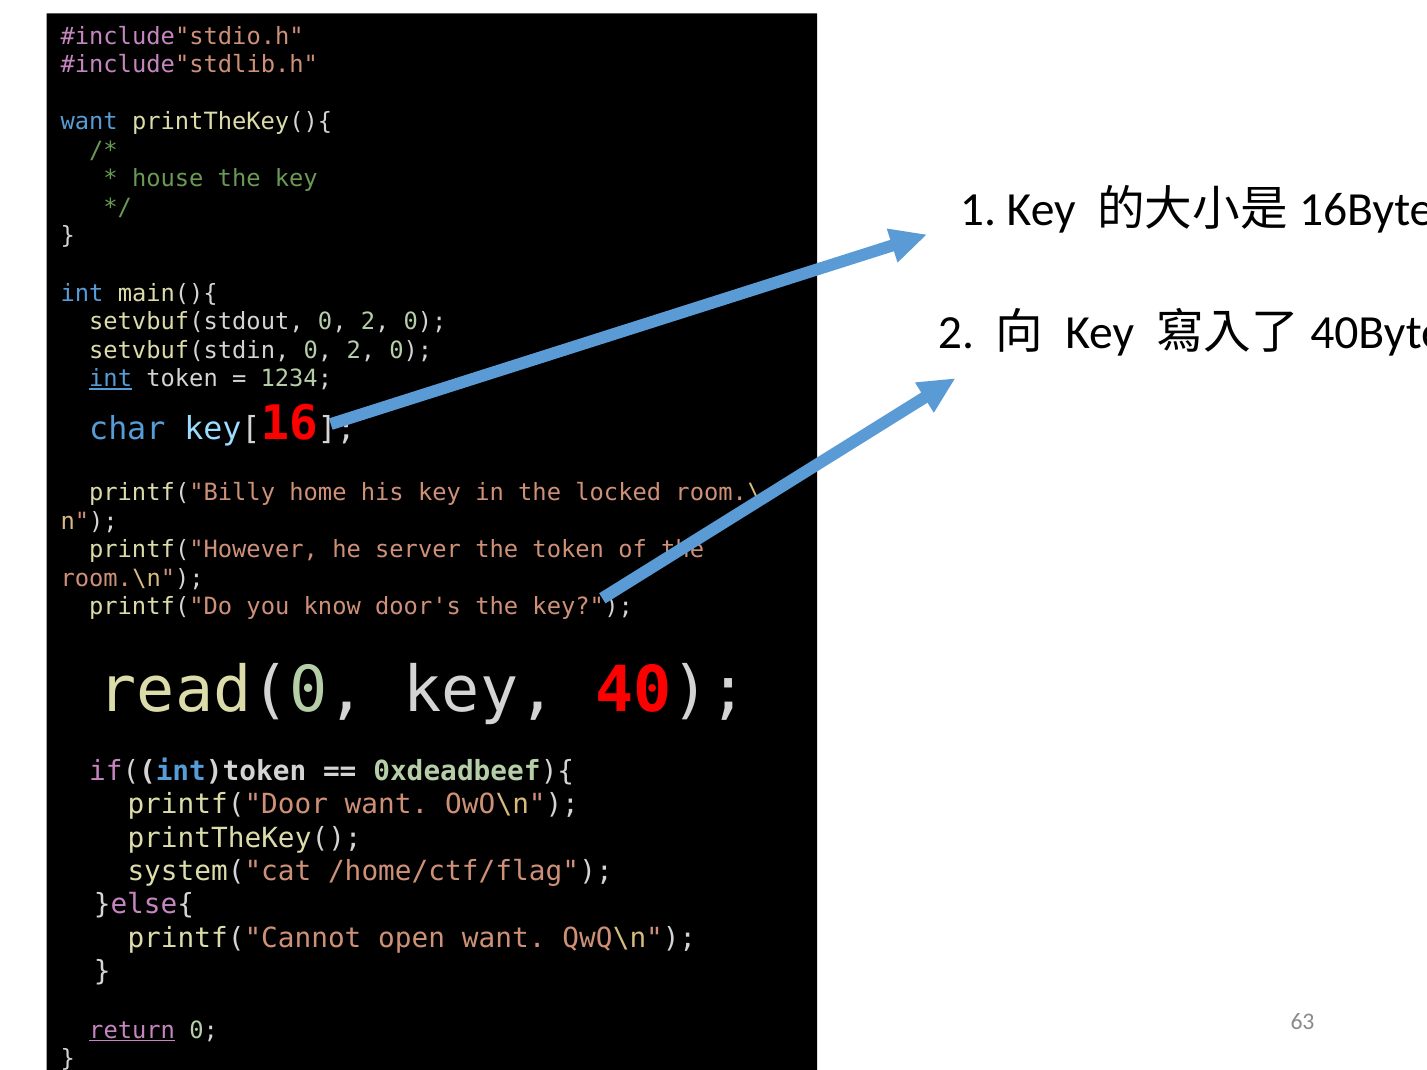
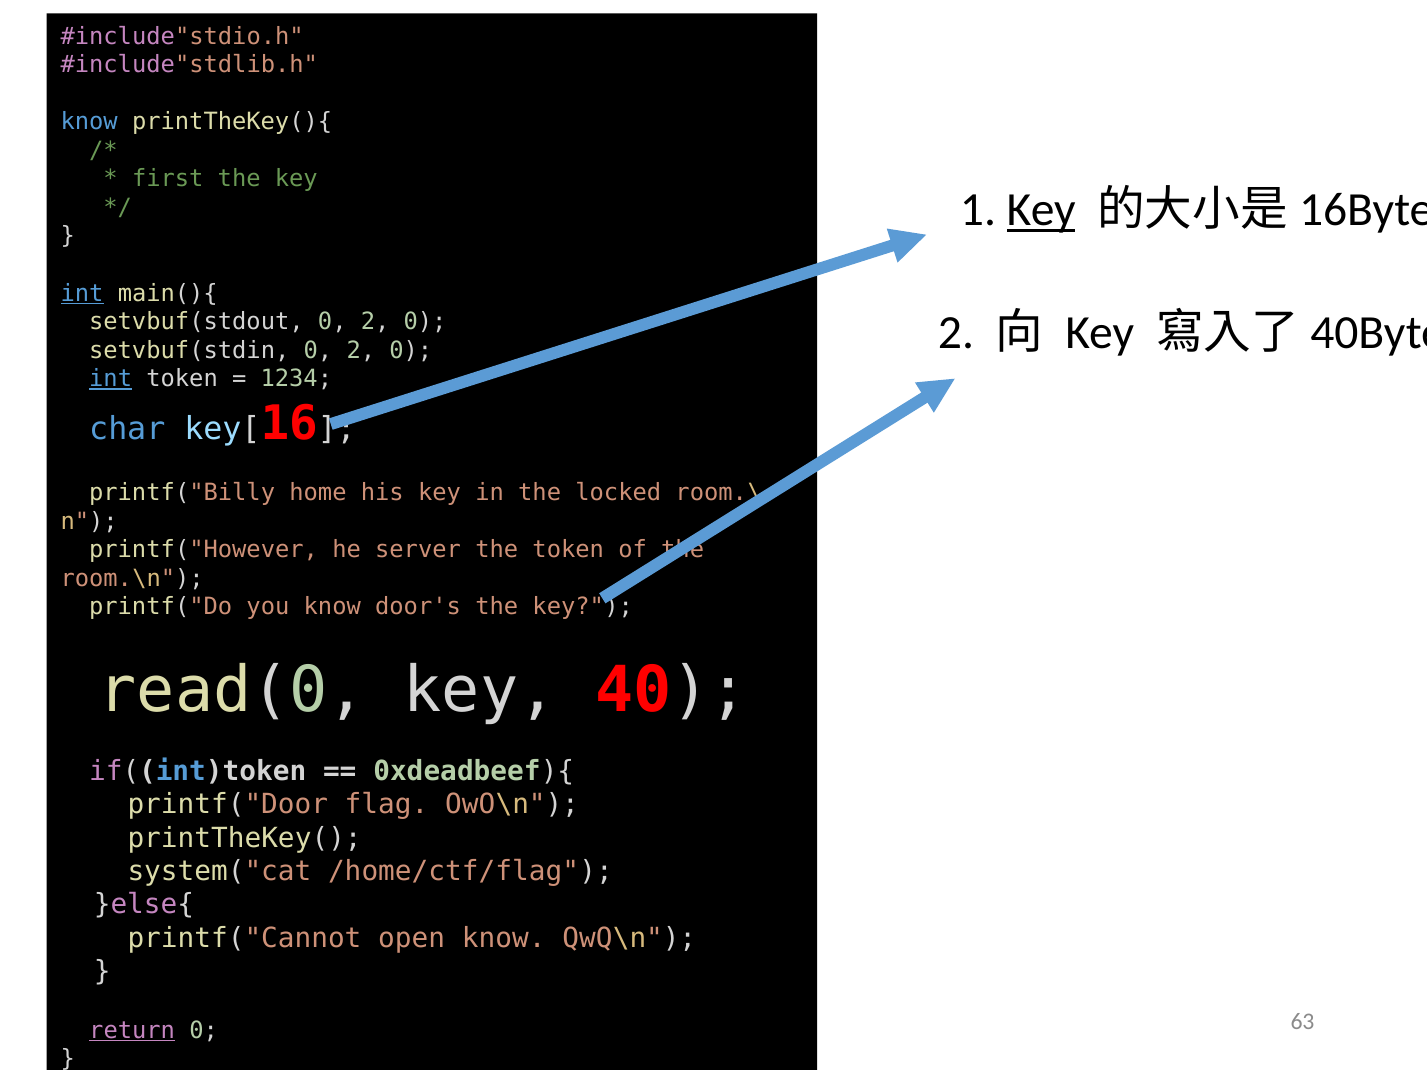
want: want -> know (89, 122)
house: house -> first (168, 179)
Key underline: none -> present (1041, 210)
int underline: none -> present (82, 293)
printf("Door want: want -> flag (387, 805)
open want: want -> know (504, 938)
